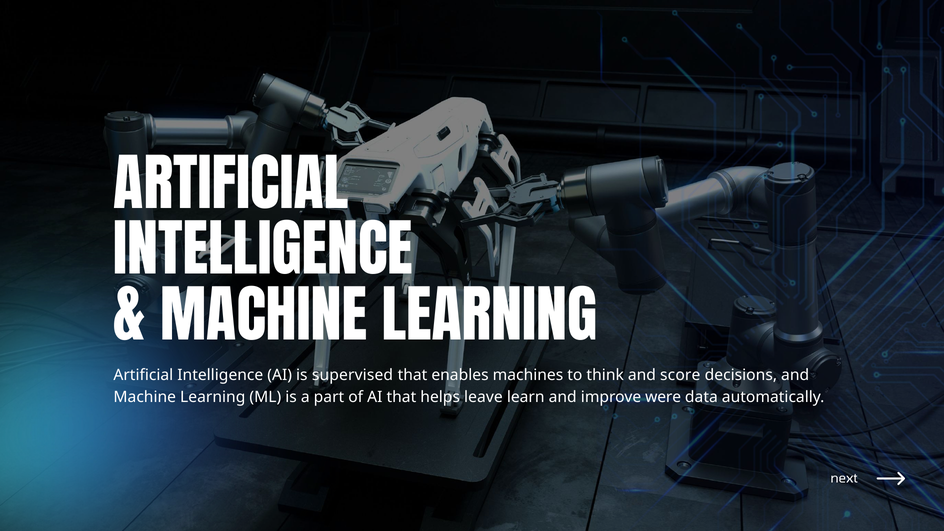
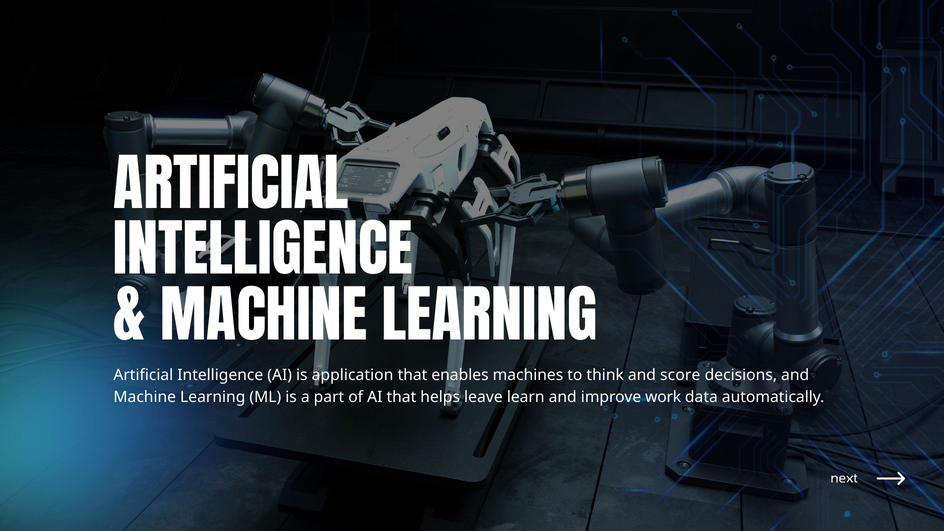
supervised: supervised -> application (353, 375)
were: were -> work (663, 397)
